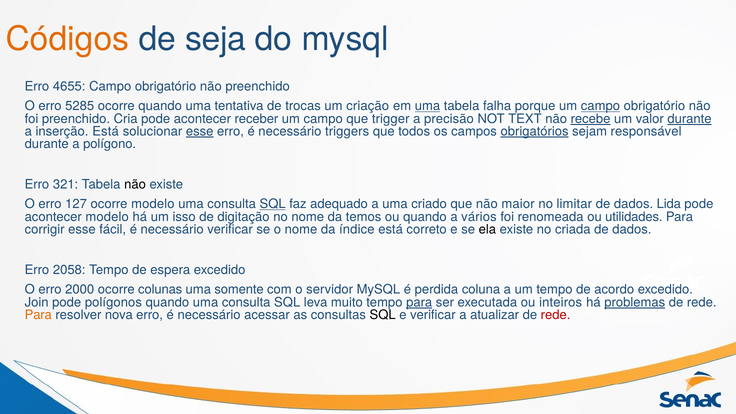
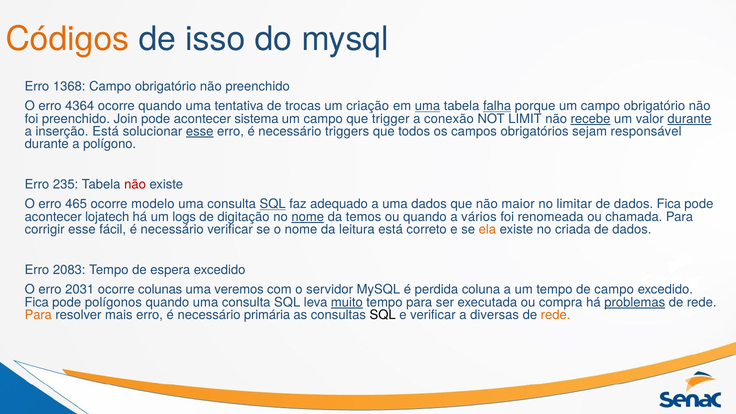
seja: seja -> isso (215, 39)
4655: 4655 -> 1368 (69, 87)
5285: 5285 -> 4364 (80, 106)
falha underline: none -> present (497, 106)
campo underline: present -> none (600, 106)
Cria: Cria -> Join (126, 119)
receber: receber -> sistema (256, 119)
precisão: precisão -> conexão (449, 119)
TEXT: TEXT -> LIMIT (525, 119)
obrigatórios underline: present -> none (535, 131)
321: 321 -> 235 (66, 185)
não colour: black -> red (135, 185)
127: 127 -> 465 (76, 204)
uma criado: criado -> dados (429, 204)
dados Lida: Lida -> Fica (669, 204)
acontecer modelo: modelo -> lojatech (107, 217)
isso: isso -> logs (184, 217)
nome underline: none -> present (308, 217)
utilidades: utilidades -> chamada (634, 217)
índice: índice -> leitura (357, 230)
ela colour: black -> orange (487, 230)
2058: 2058 -> 2083 (69, 270)
2000: 2000 -> 2031 (80, 290)
somente: somente -> veremos (239, 290)
de acordo: acordo -> campo (614, 290)
Join: Join -> Fica (37, 302)
muito underline: none -> present (347, 302)
para underline: present -> none (419, 302)
inteiros: inteiros -> compra (561, 302)
nova: nova -> mais (119, 315)
acessar: acessar -> primária (267, 315)
atualizar: atualizar -> diversas (495, 315)
rede colour: red -> orange (556, 315)
